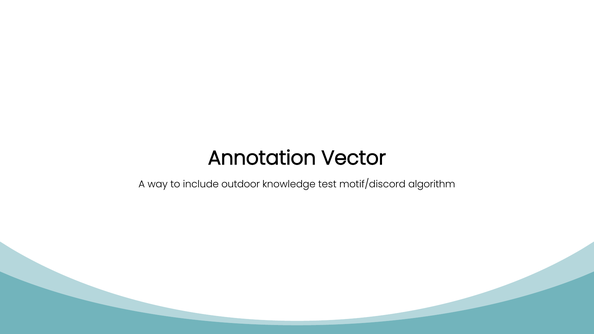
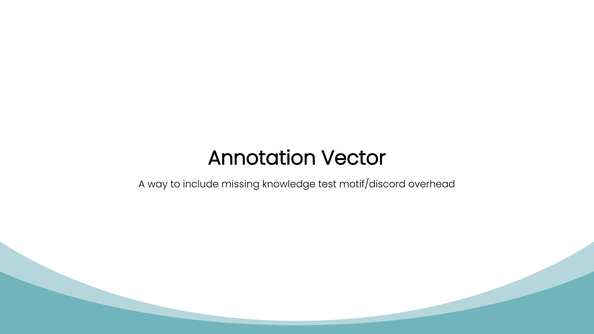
outdoor: outdoor -> missing (241, 184)
algorithm: algorithm -> overhead (432, 184)
